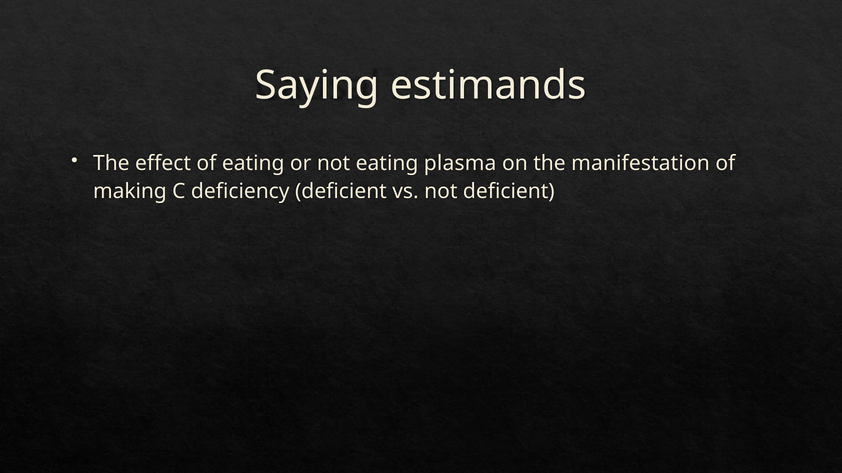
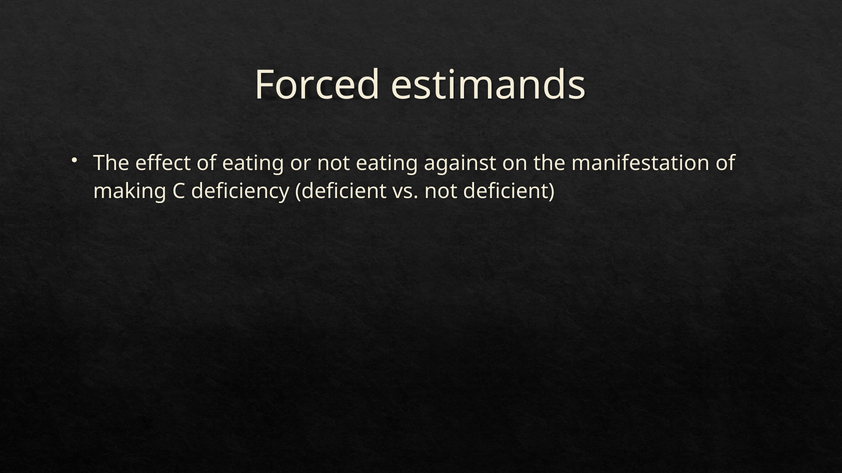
Saying: Saying -> Forced (317, 86)
plasma: plasma -> against (460, 164)
